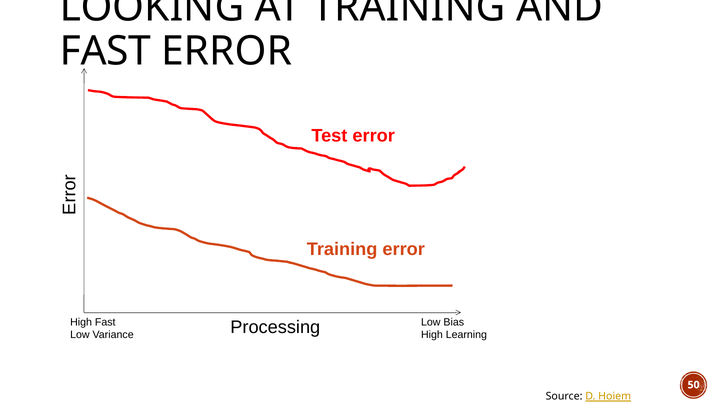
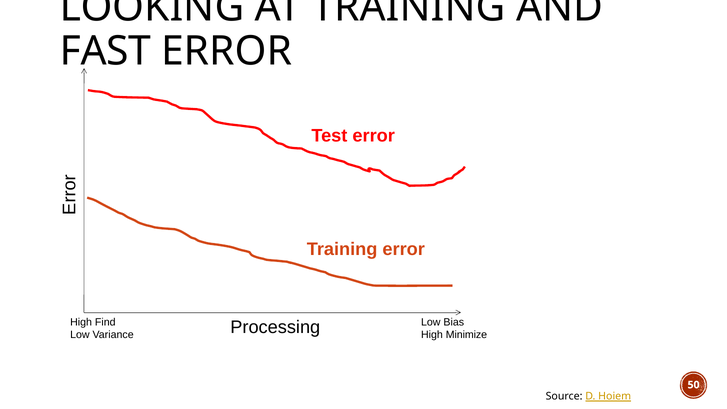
High Fast: Fast -> Find (105, 322)
Learning: Learning -> Minimize (466, 335)
